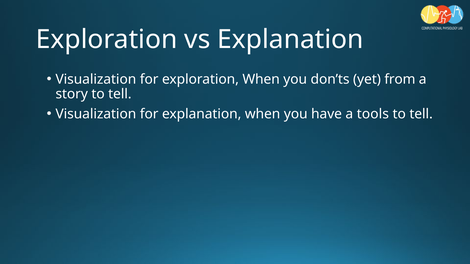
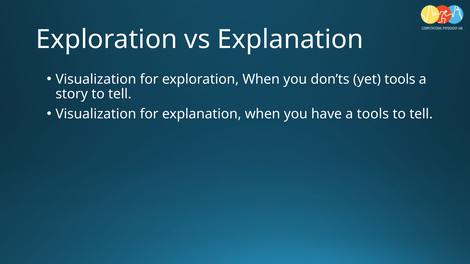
yet from: from -> tools (400, 79)
